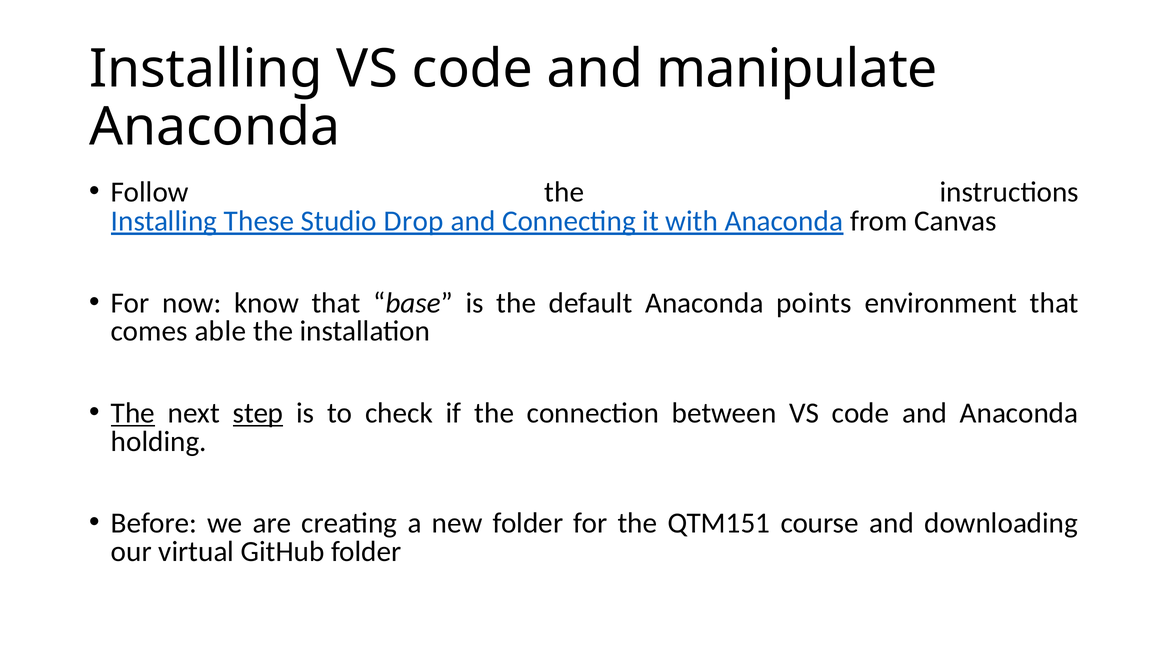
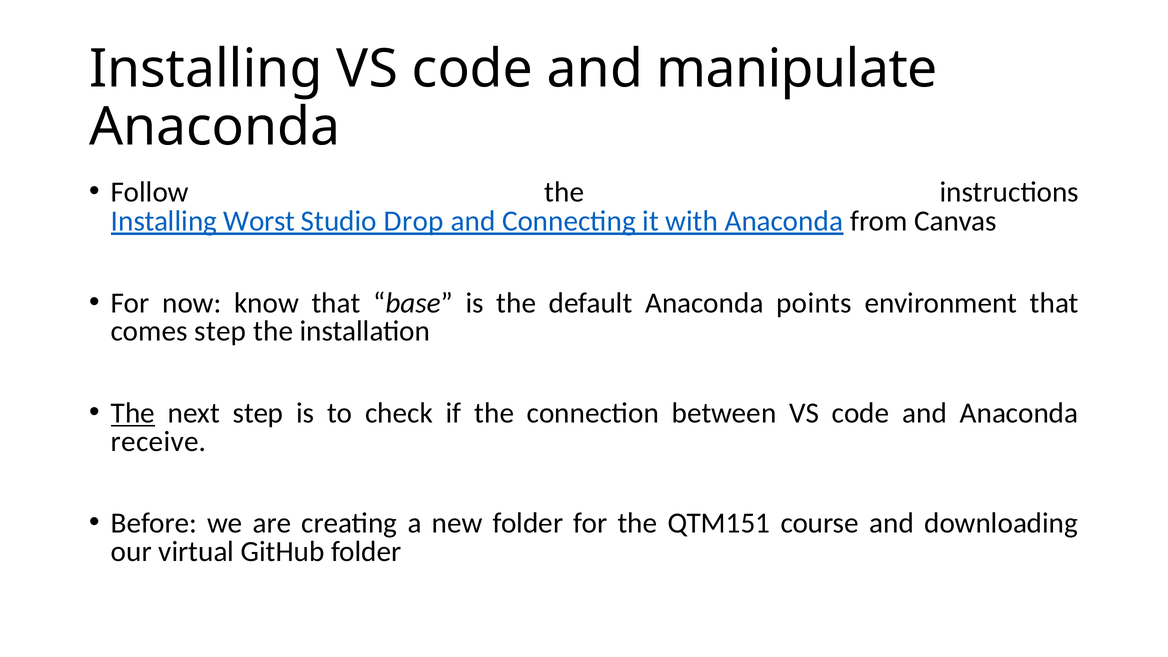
These: These -> Worst (259, 221)
comes able: able -> step (220, 331)
step underline: present -> none (258, 413)
holding: holding -> receive (159, 441)
